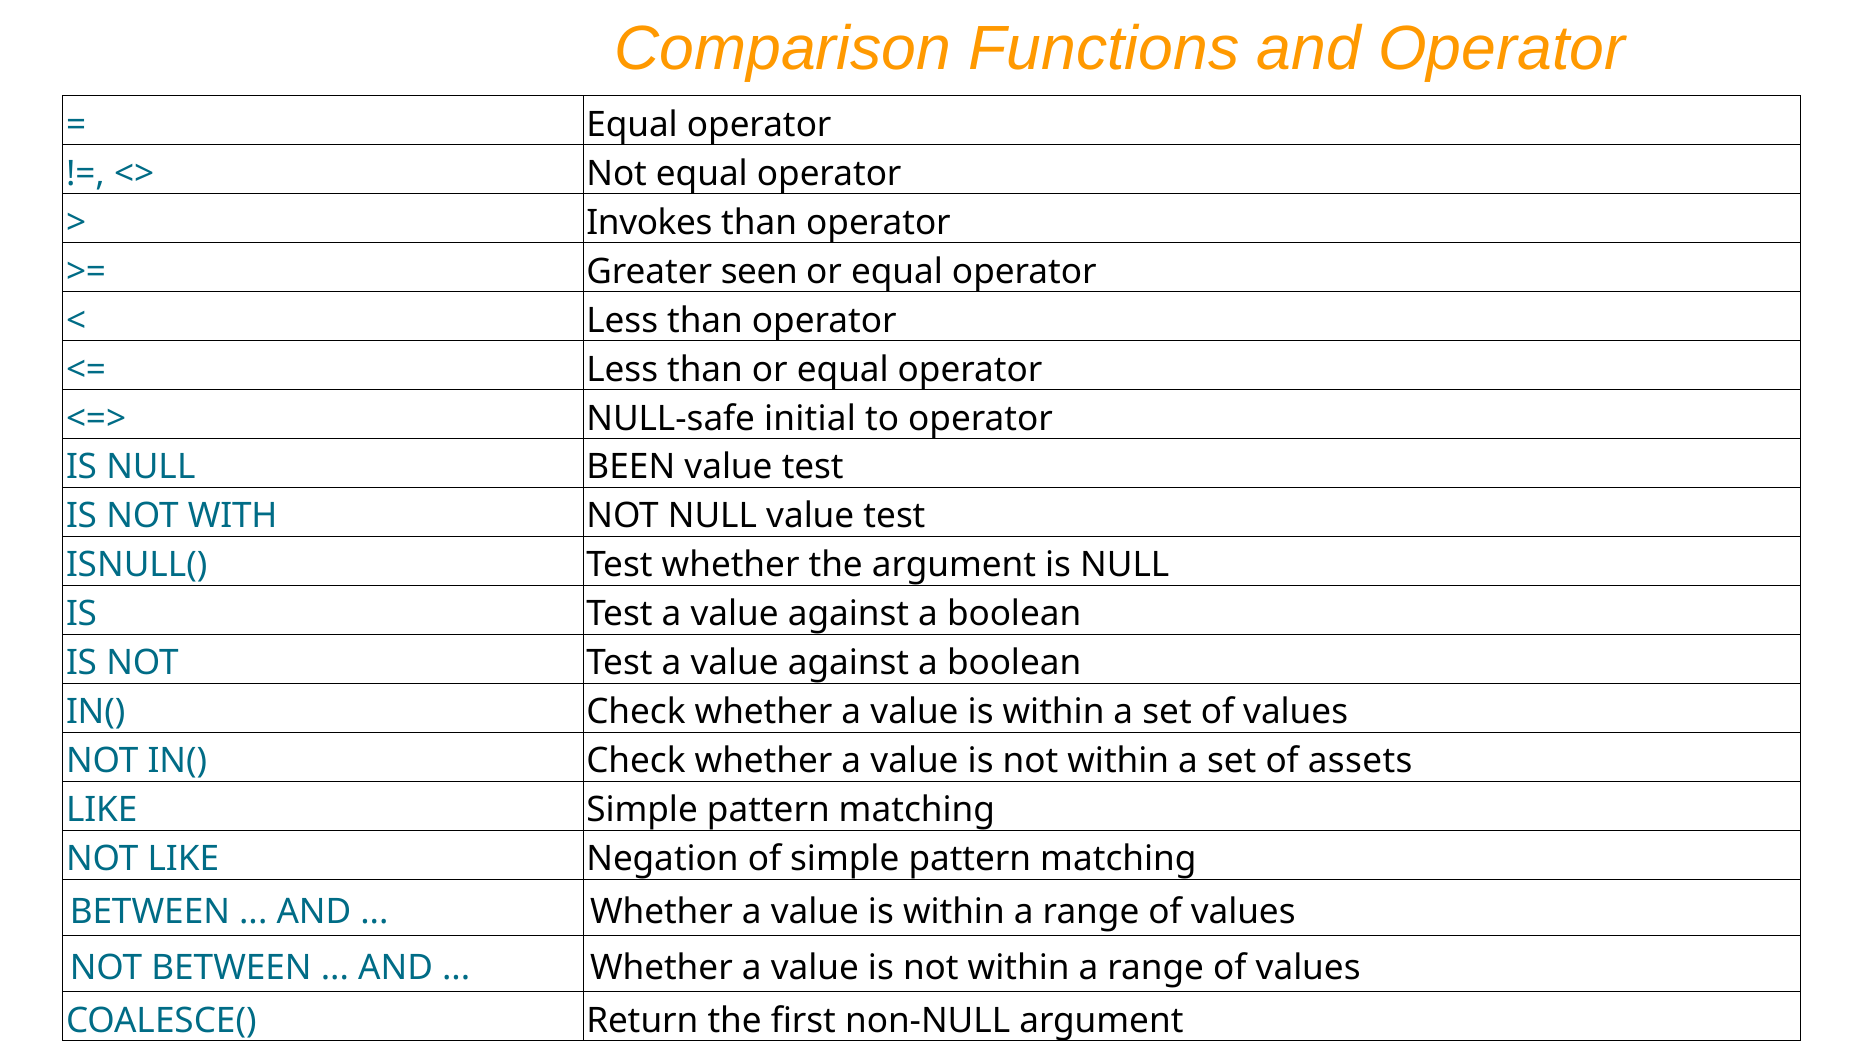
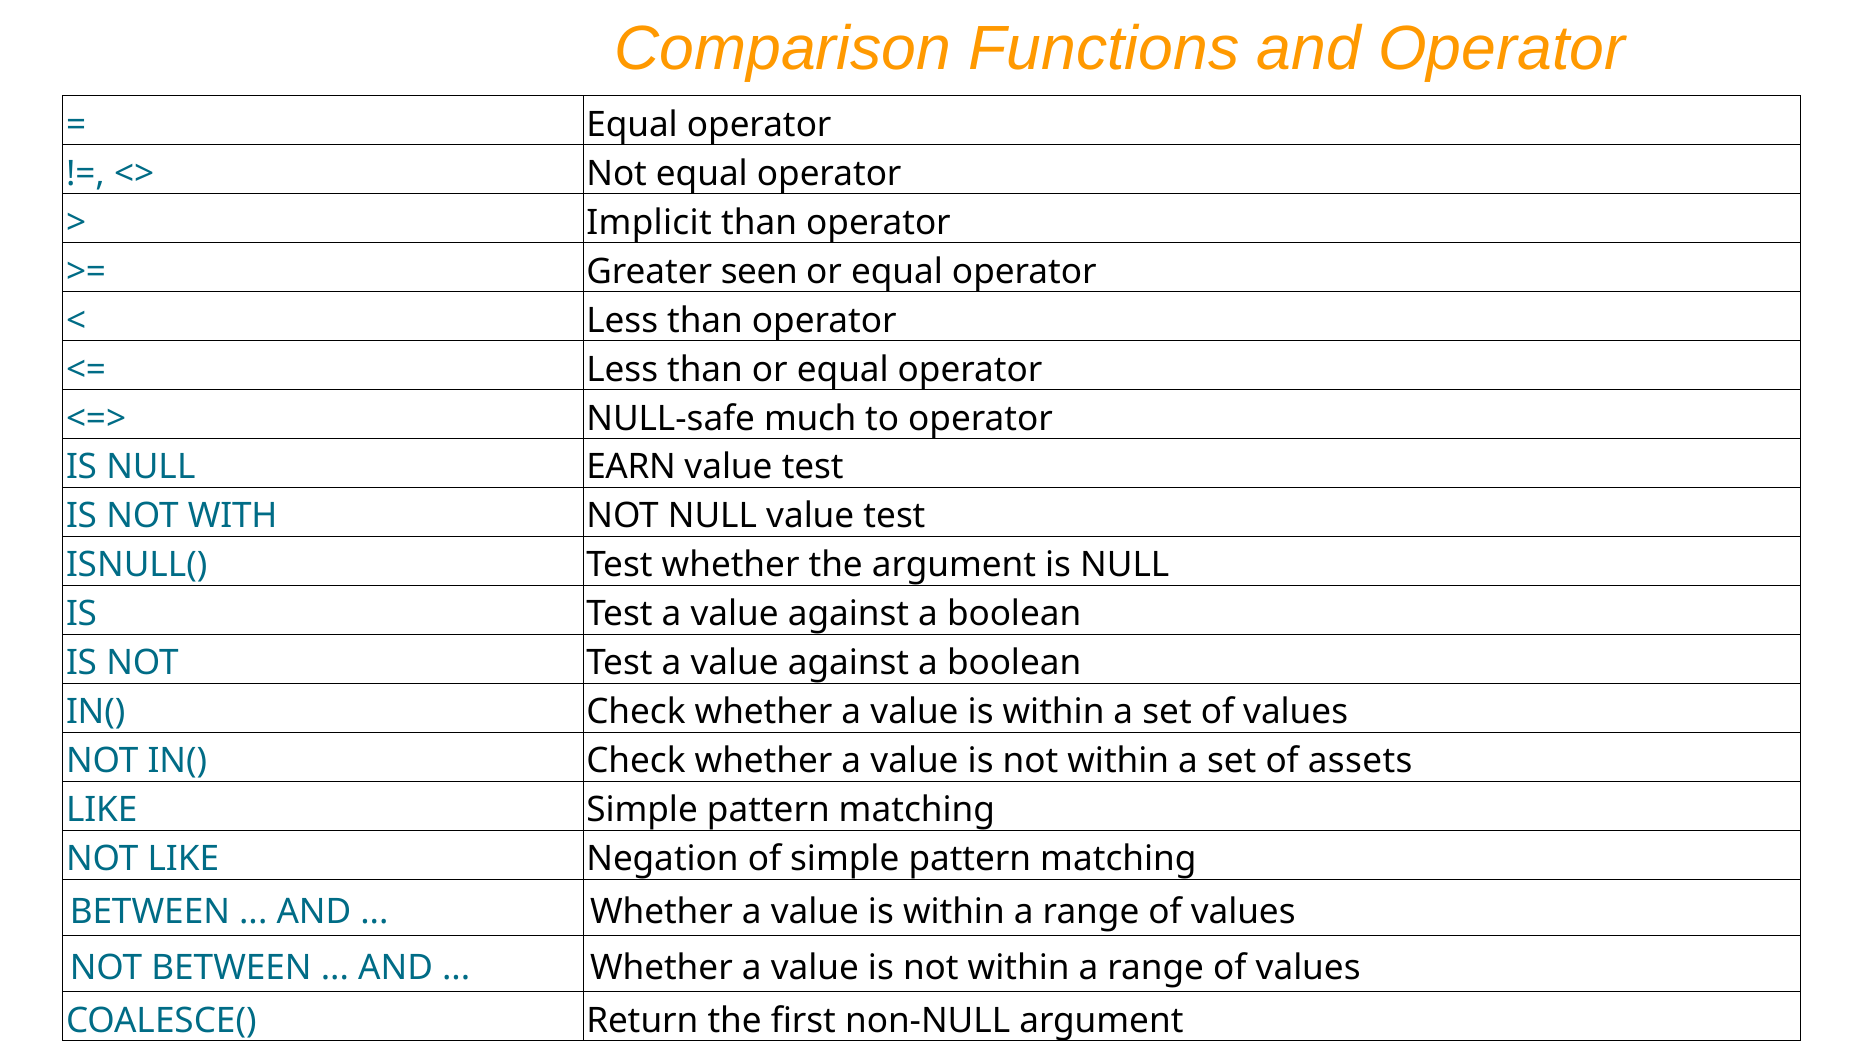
Invokes: Invokes -> Implicit (649, 223)
initial: initial -> much (810, 418)
BEEN: BEEN -> EARN (631, 467)
